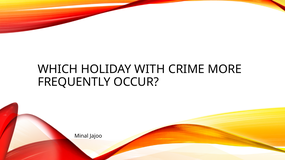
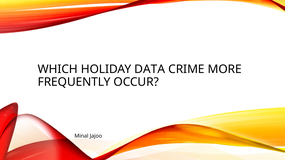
WITH: WITH -> DATA (150, 69)
